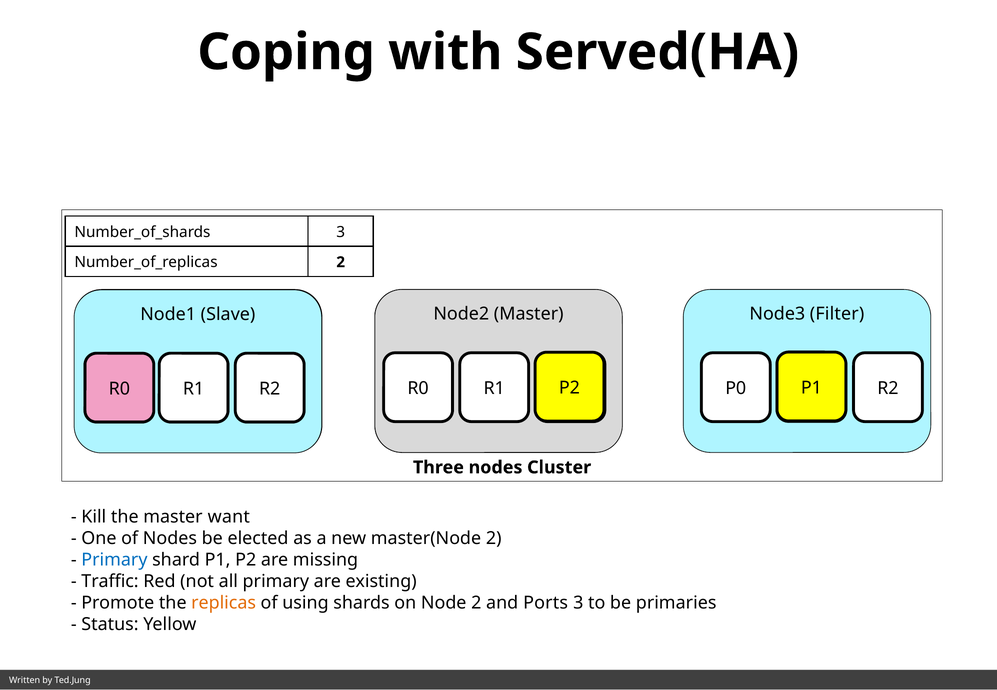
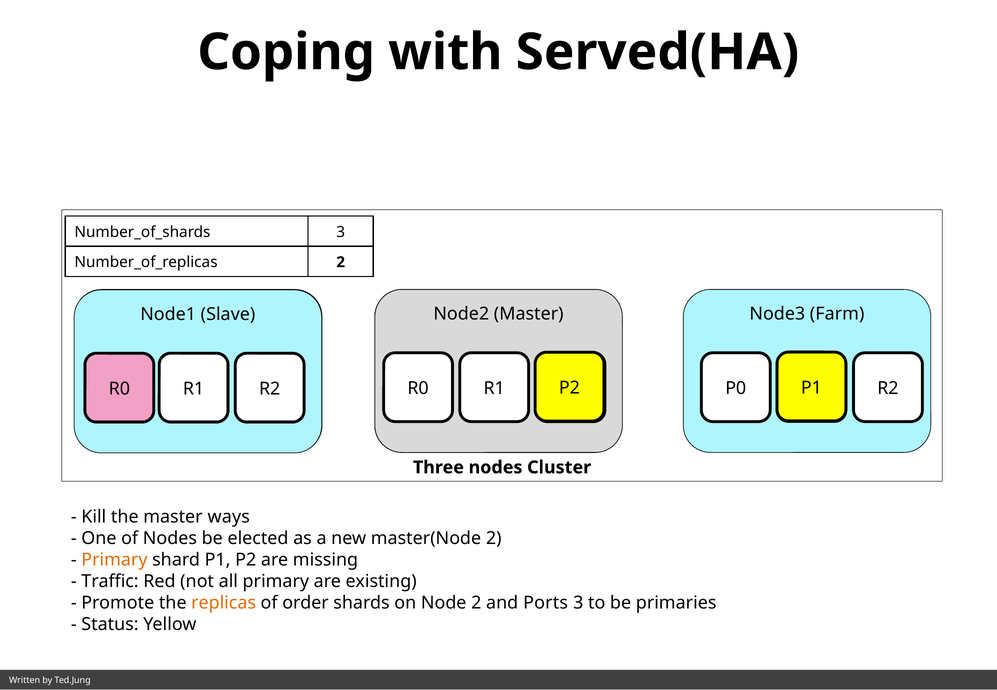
Filter: Filter -> Farm (837, 314)
want: want -> ways (229, 517)
Primary colour: blue -> orange (114, 560)
using: using -> order (306, 603)
